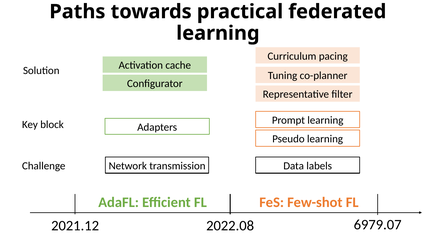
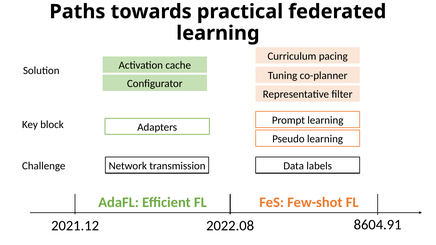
6979.07: 6979.07 -> 8604.91 (378, 225)
